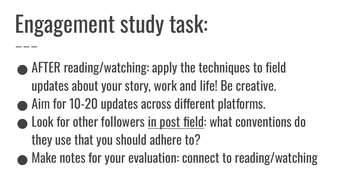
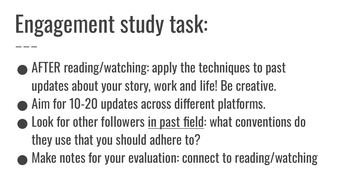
to field: field -> past (276, 69)
in post: post -> past (170, 123)
